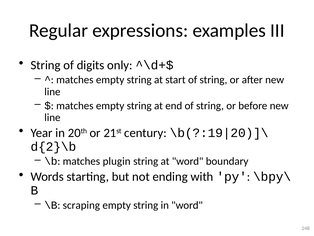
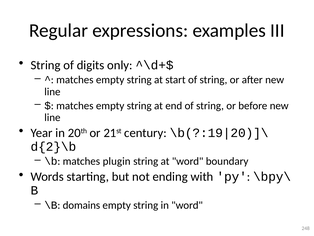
scraping: scraping -> domains (81, 205)
